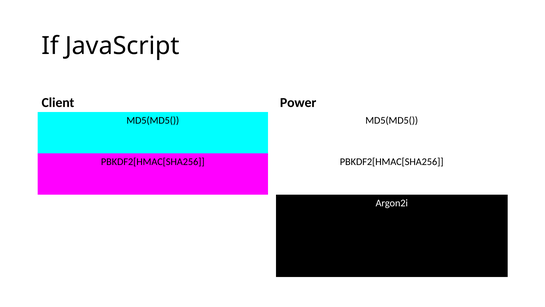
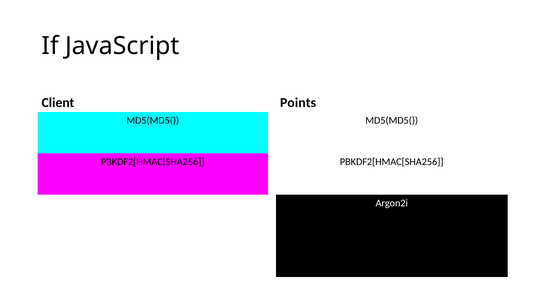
Power: Power -> Points (298, 103)
